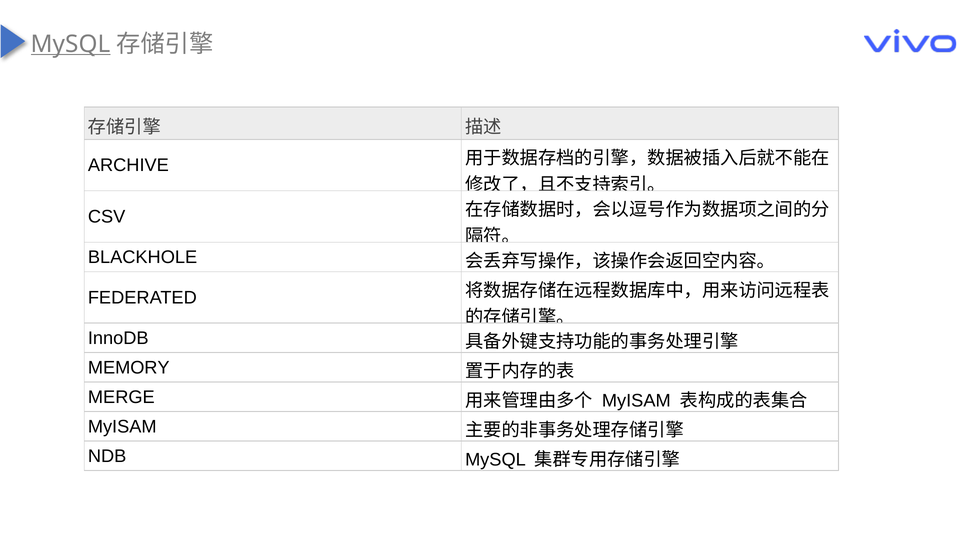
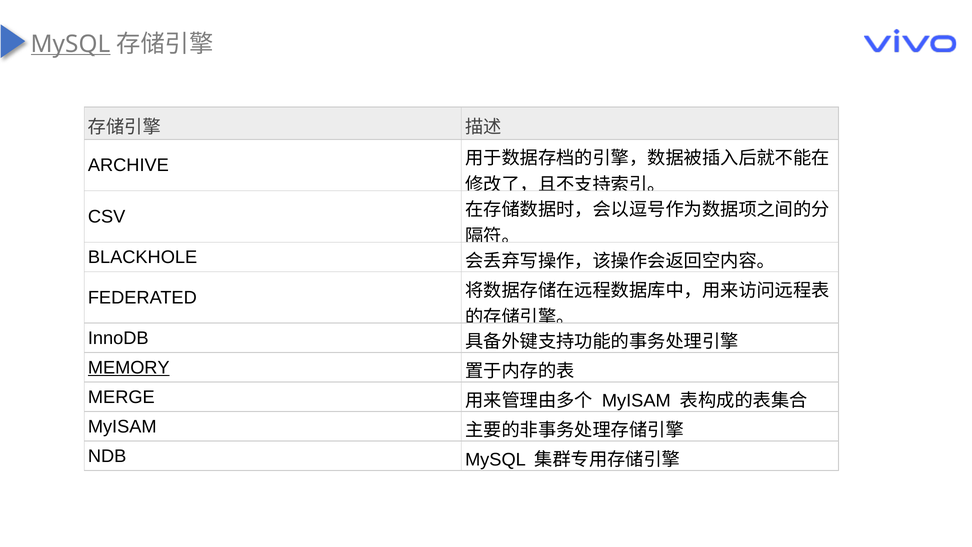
MEMORY underline: none -> present (129, 367)
